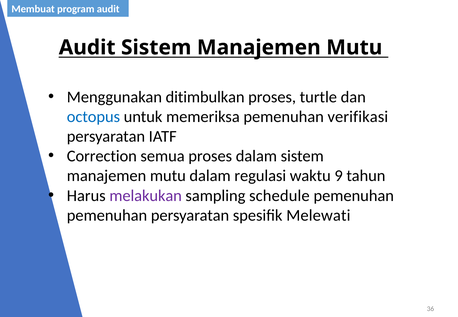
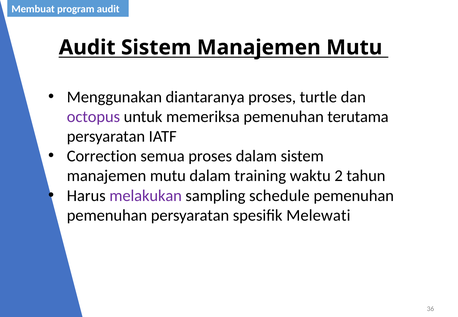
ditimbulkan: ditimbulkan -> diantaranya (205, 97)
octopus colour: blue -> purple (93, 117)
verifikasi: verifikasi -> terutama (358, 117)
regulasi: regulasi -> training (260, 176)
9: 9 -> 2 (339, 176)
